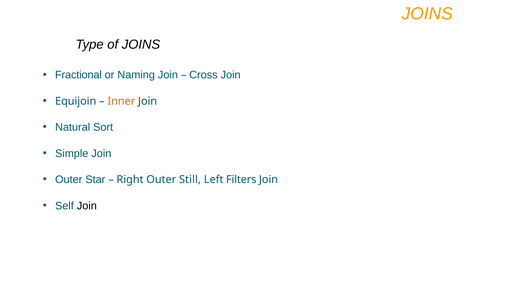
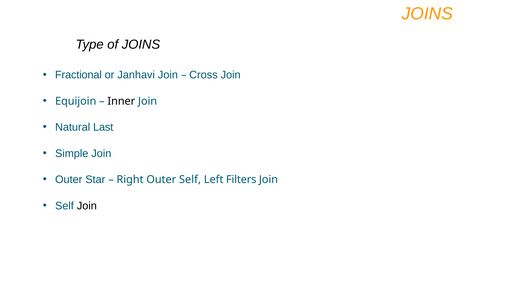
Naming: Naming -> Janhavi (136, 75)
Inner colour: orange -> black (121, 101)
Sort: Sort -> Last (103, 127)
Outer Still: Still -> Self (190, 179)
